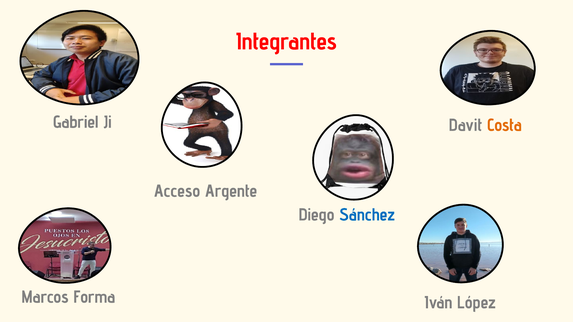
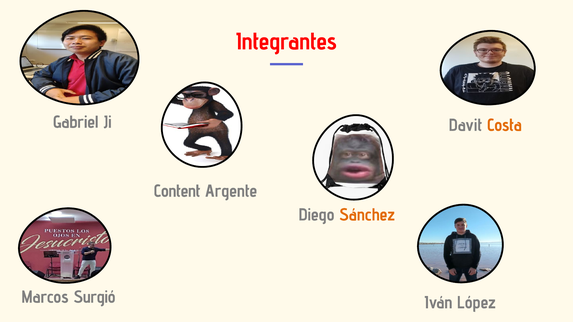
Acceso: Acceso -> Content (177, 191)
Sánchez colour: blue -> orange (367, 215)
Forma: Forma -> Surgió (94, 297)
